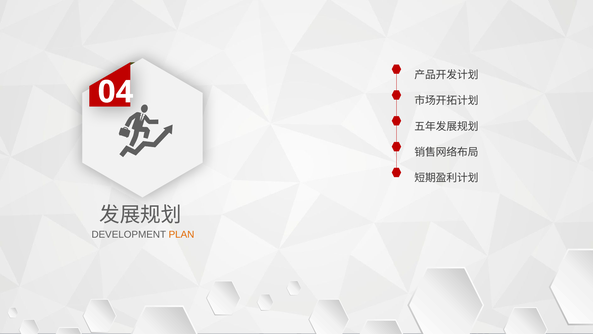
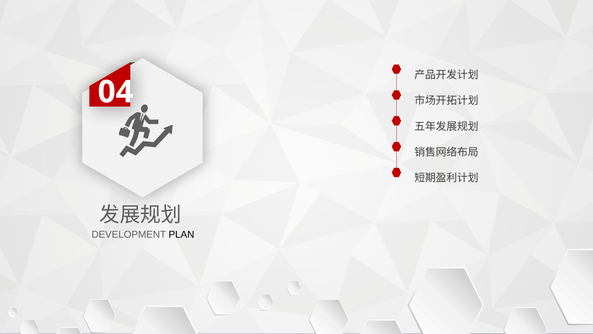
PLAN colour: orange -> black (181, 234)
